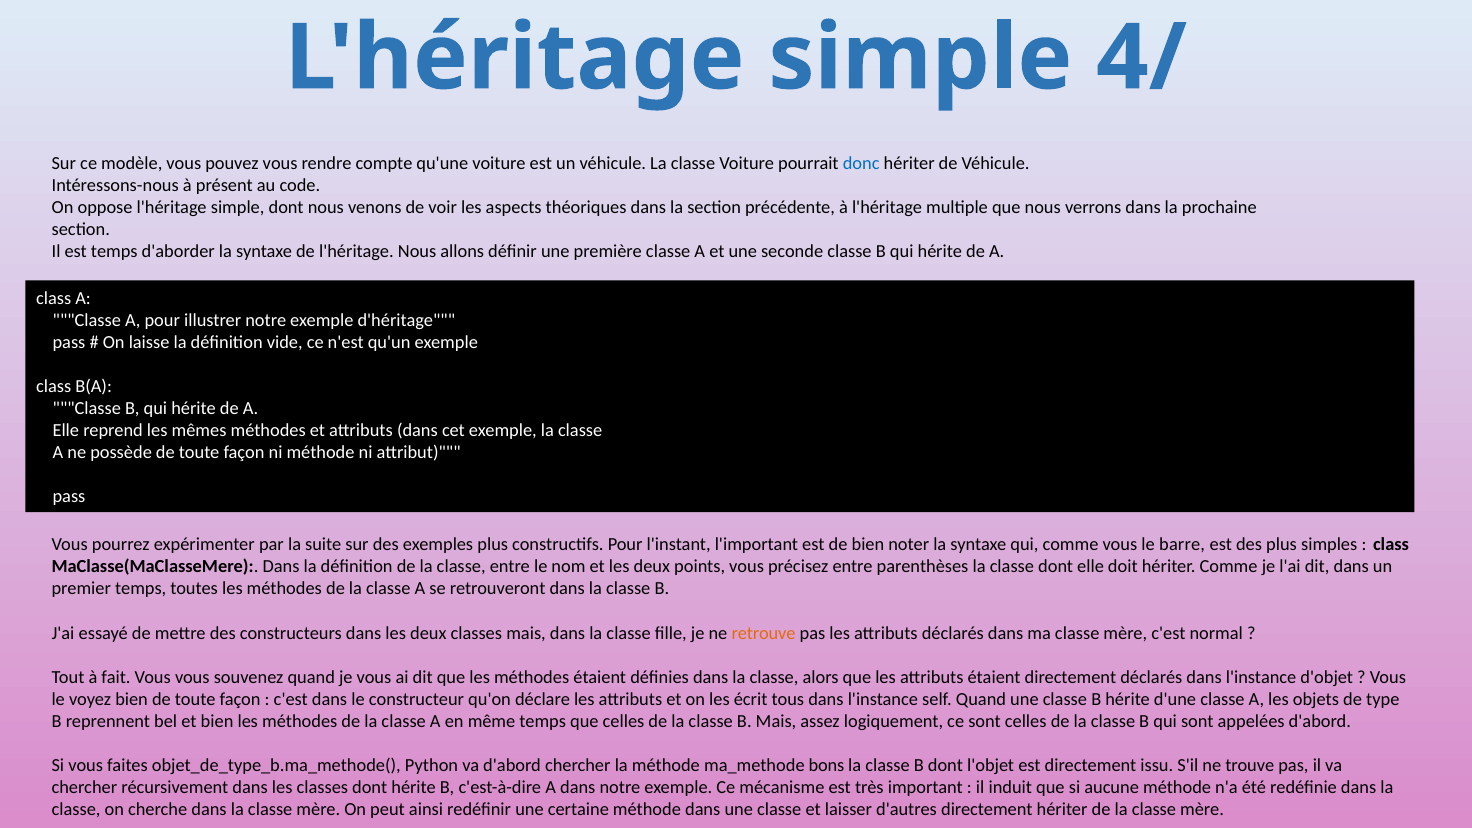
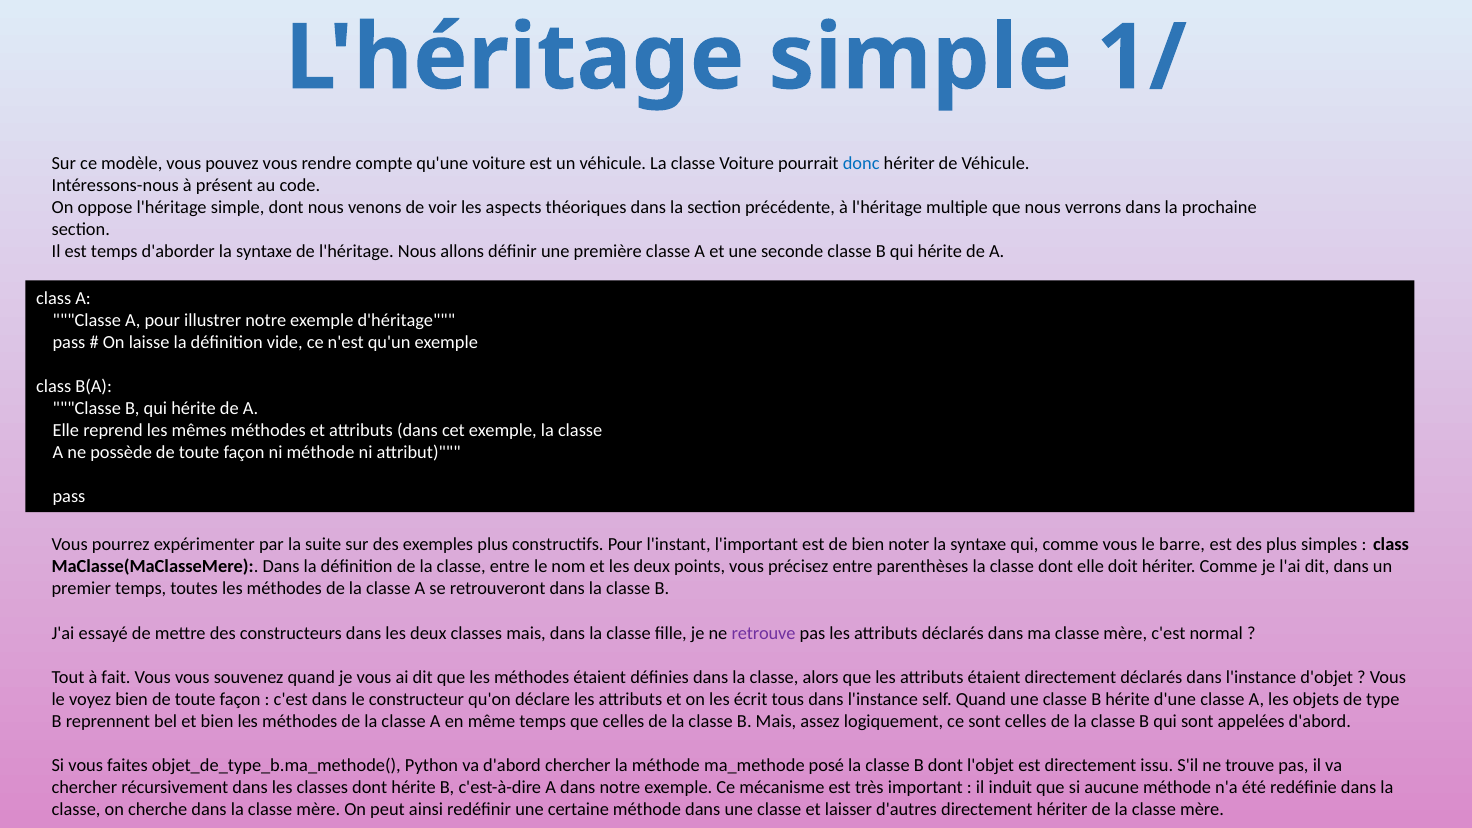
4/: 4/ -> 1/ (1142, 58)
retrouve colour: orange -> purple (764, 633)
bons: bons -> posé (826, 766)
